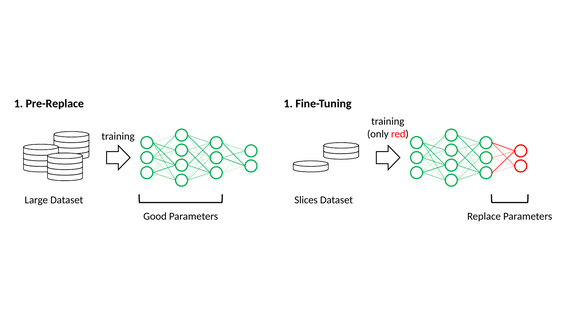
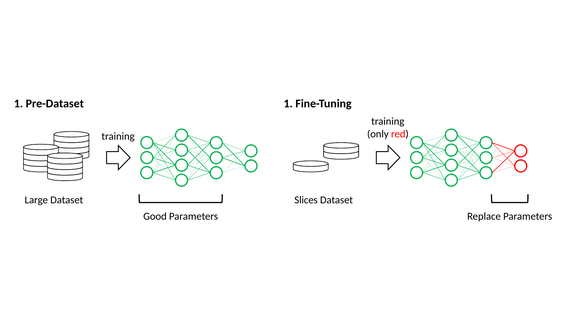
Pre-Replace: Pre-Replace -> Pre-Dataset (55, 104)
